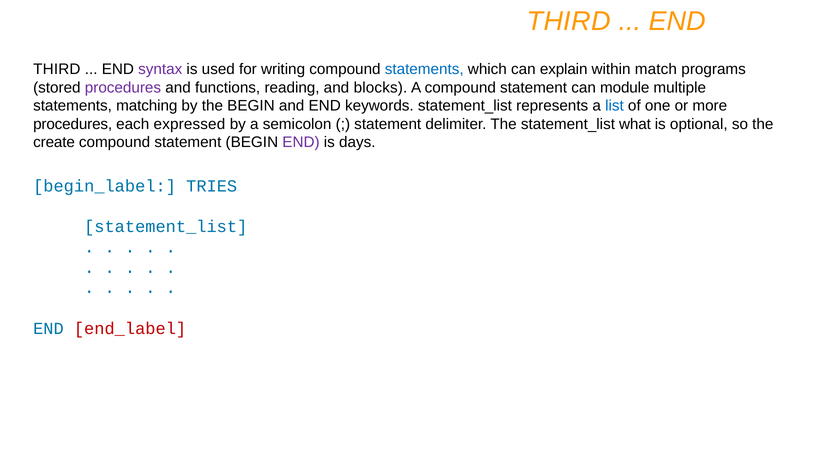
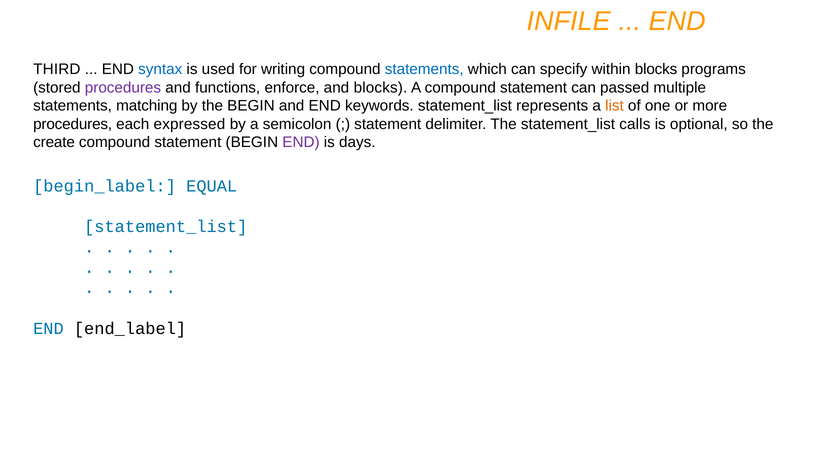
THIRD: THIRD -> INFILE (569, 21)
syntax colour: purple -> blue (160, 69)
explain: explain -> specify (564, 69)
within match: match -> blocks (656, 69)
reading: reading -> enforce (292, 87)
module: module -> passed (625, 87)
list colour: blue -> orange (614, 106)
what: what -> calls (635, 124)
TRIES: TRIES -> EQUAL (212, 186)
end_label colour: red -> black (130, 328)
